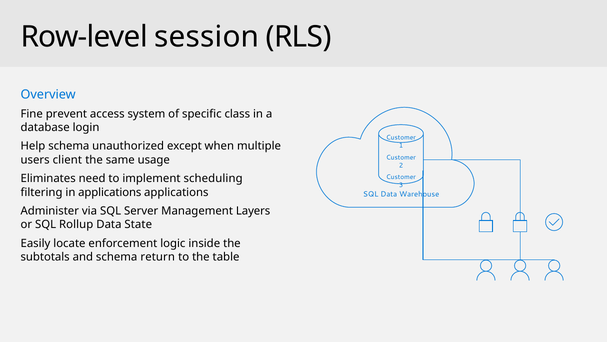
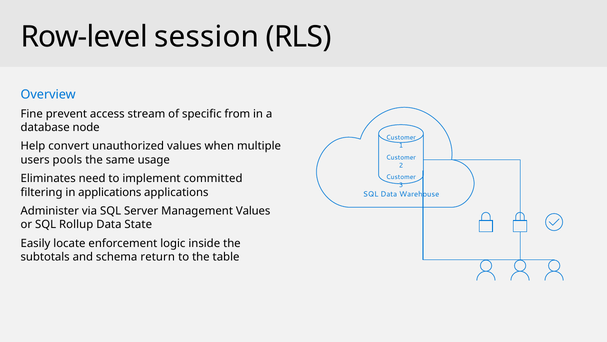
system: system -> stream (146, 114)
class: class -> from (237, 114)
login: login -> node (86, 127)
Help schema: schema -> convert (69, 146)
unauthorized except: except -> values (184, 146)
client: client -> pools (67, 160)
scheduling: scheduling -> committed (213, 178)
Management Layers: Layers -> Values (253, 211)
